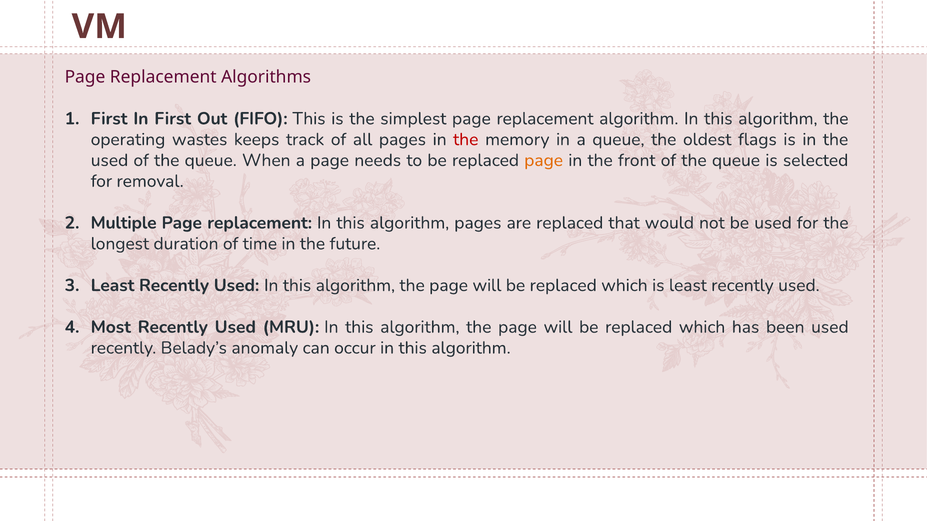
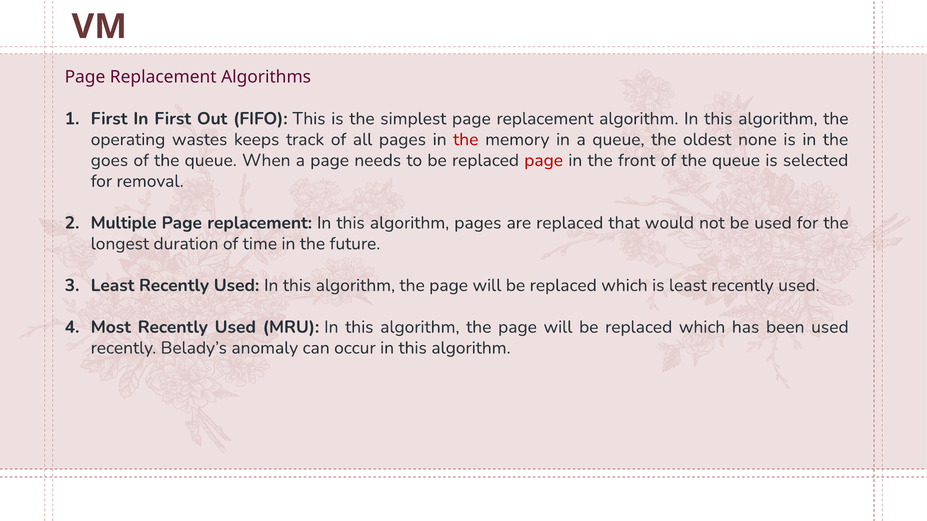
flags: flags -> none (757, 140)
used: used -> goes (109, 160)
page colour: orange -> red (544, 160)
